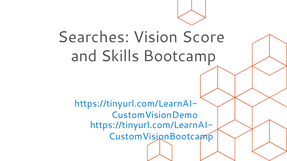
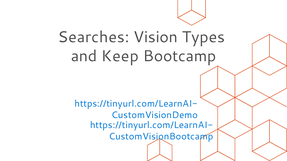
Score: Score -> Types (203, 37)
Skills: Skills -> Keep (120, 56)
